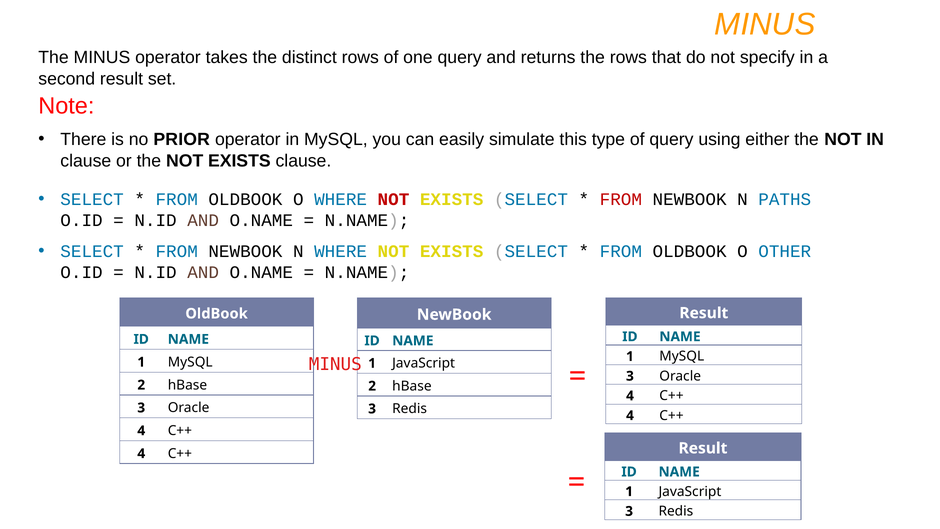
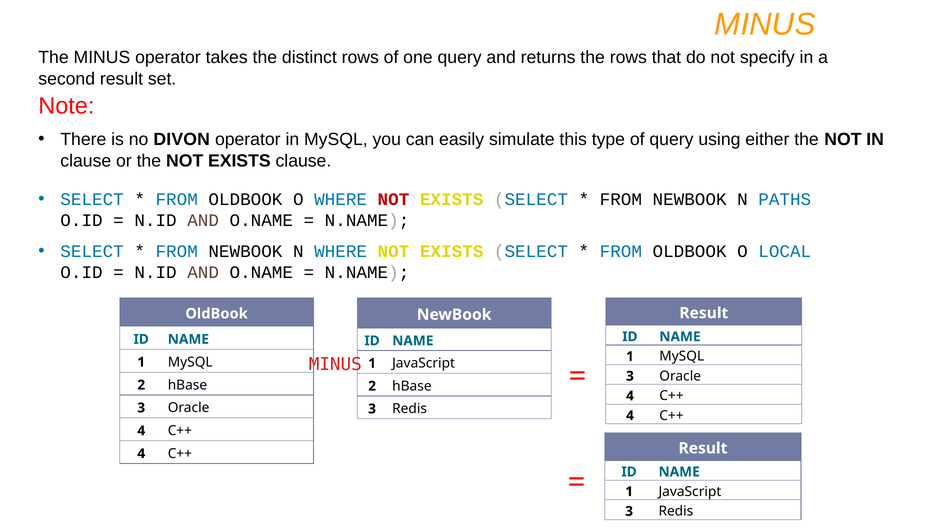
PRIOR: PRIOR -> DIVON (182, 140)
FROM colour: red -> black (621, 199)
OTHER: OTHER -> LOCAL (785, 251)
